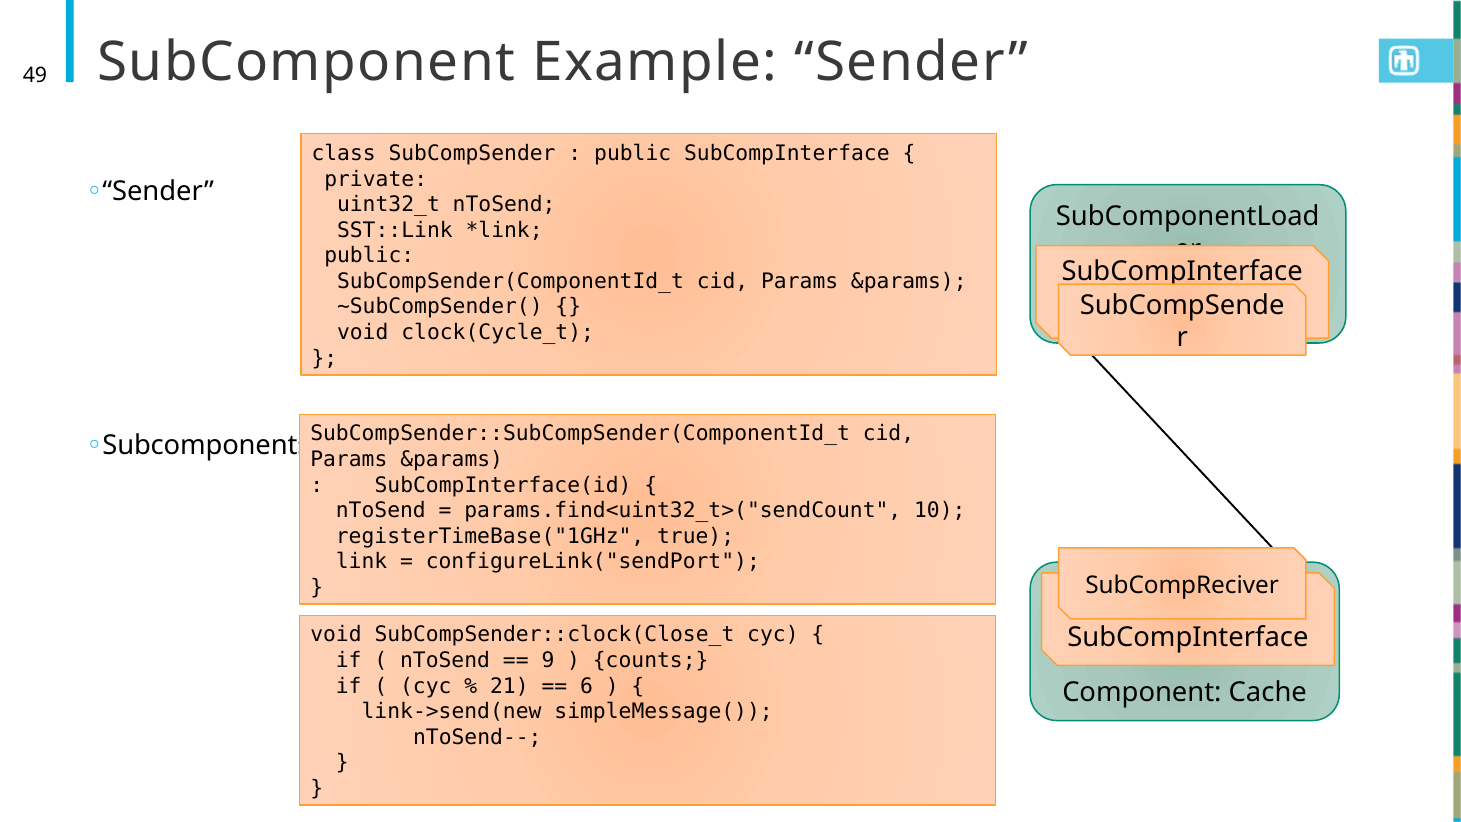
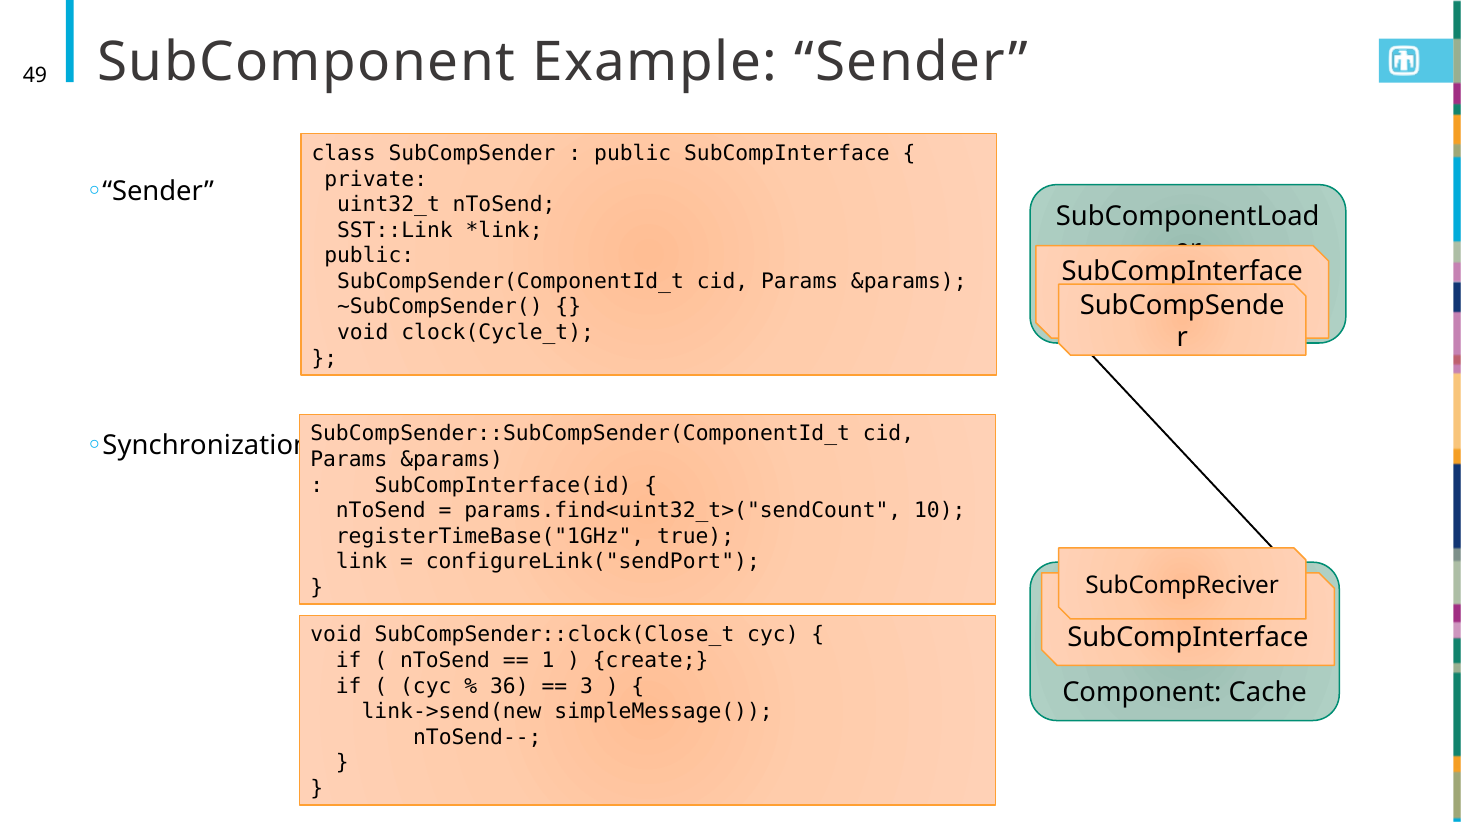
Subcomponents: Subcomponents -> Synchronization (206, 446)
9: 9 -> 1 (548, 660)
counts: counts -> create (651, 660)
21: 21 -> 36 (509, 686)
6: 6 -> 3 (586, 686)
